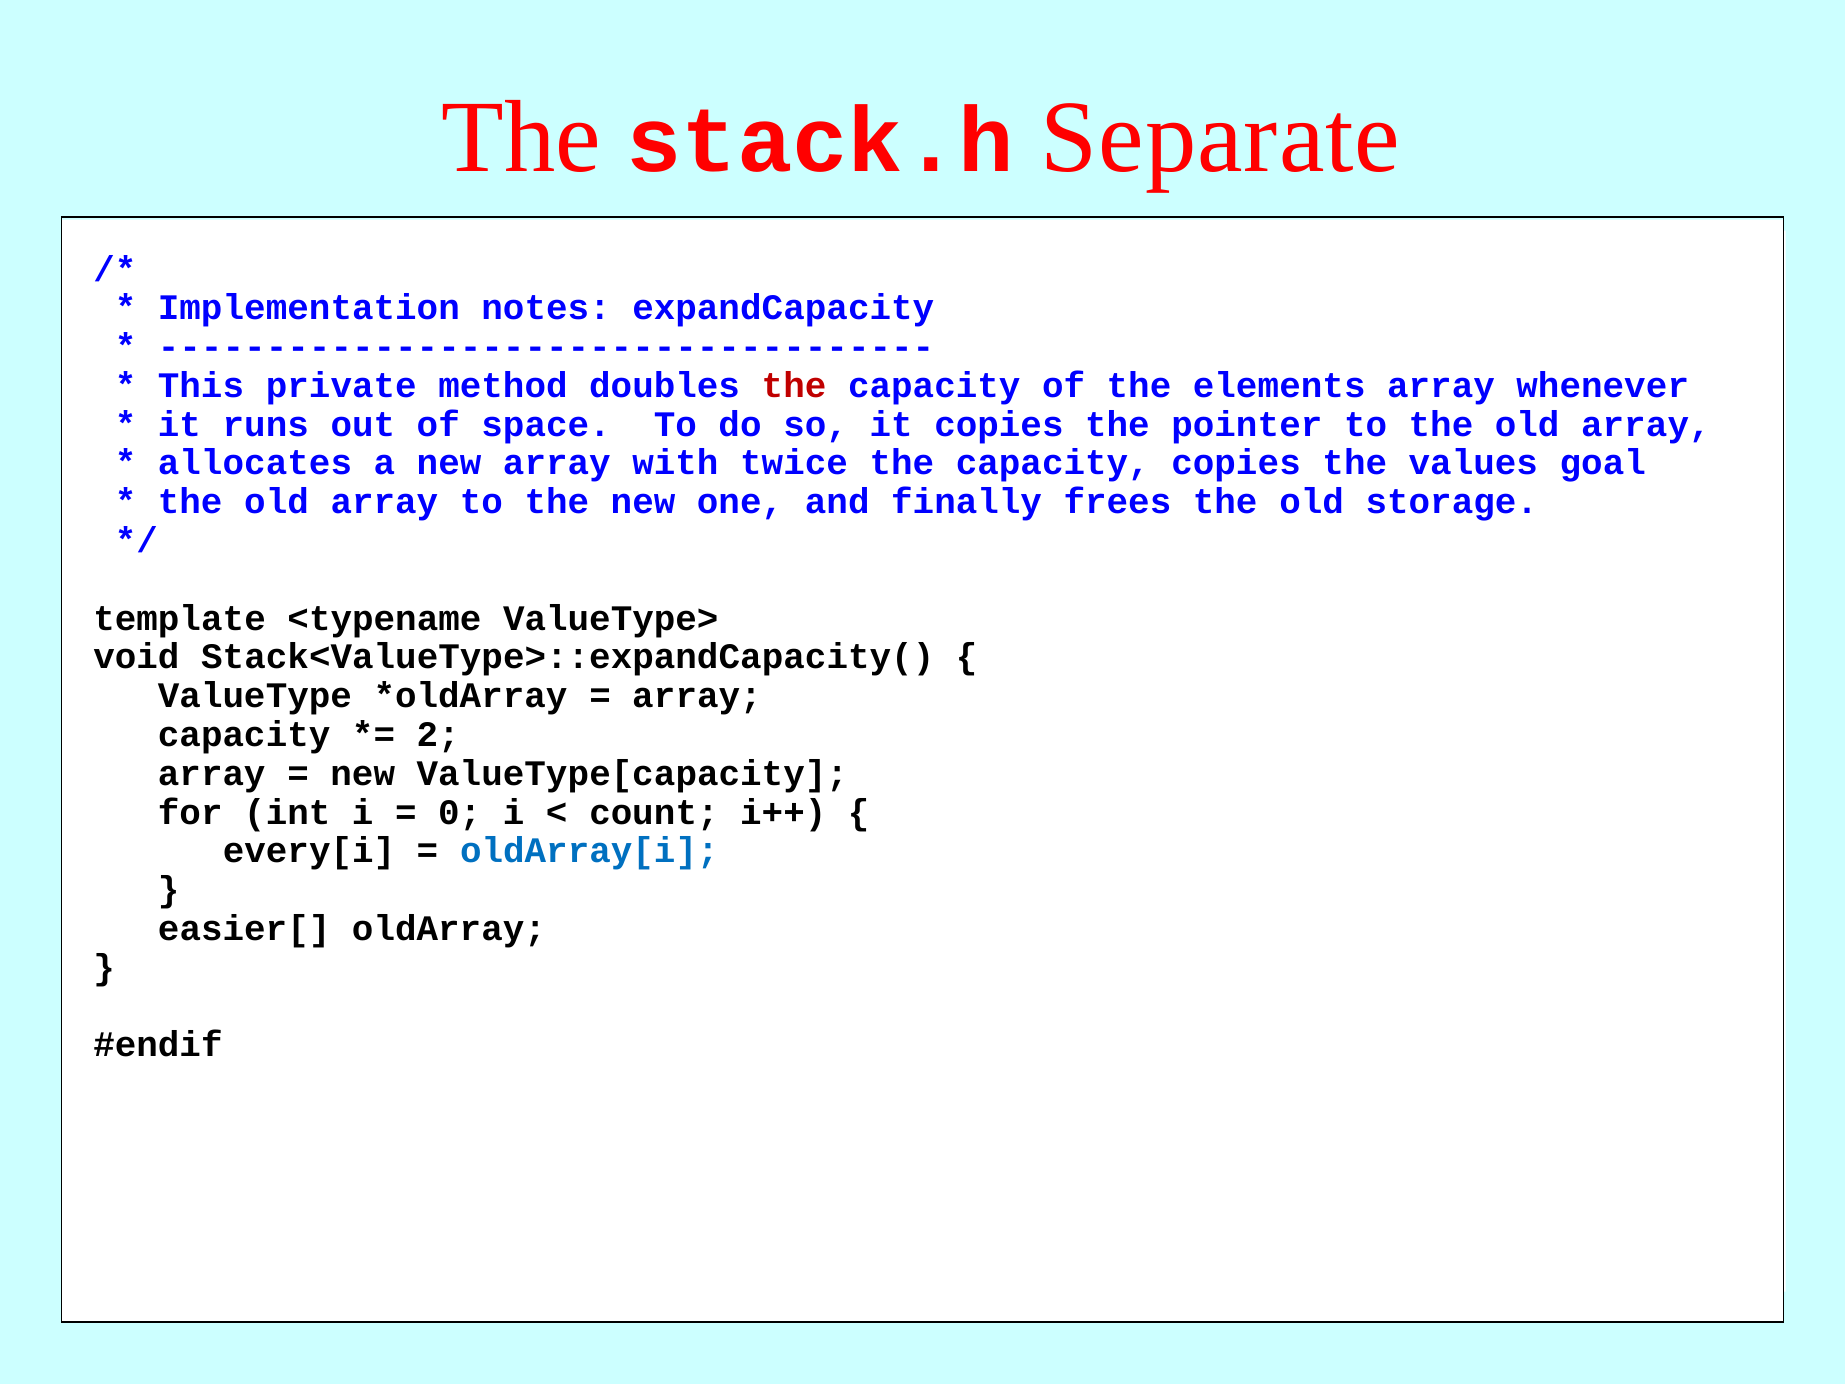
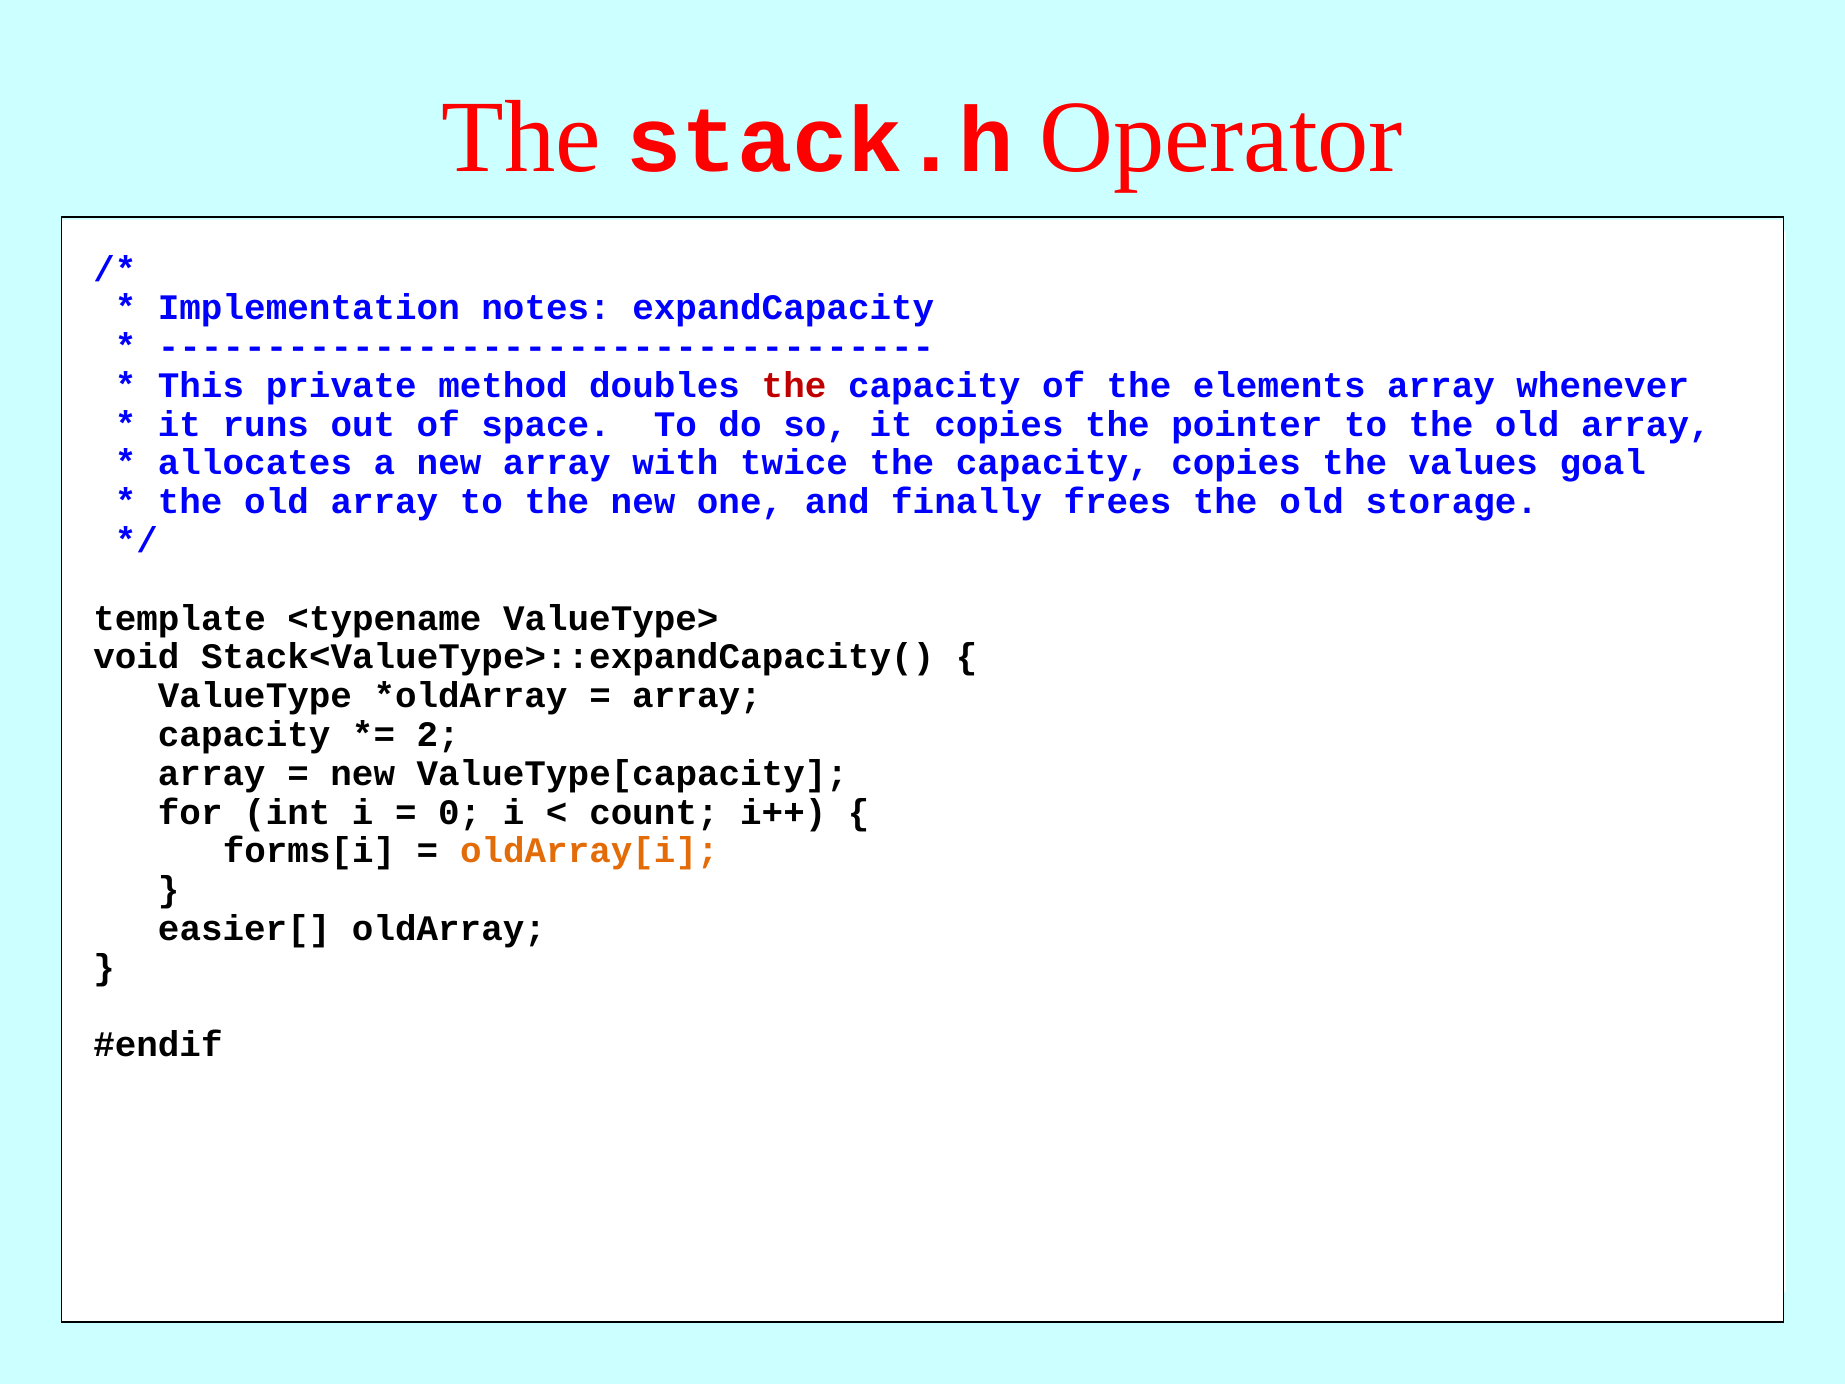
Separate: Separate -> Operator (1221, 138)
every[i: every[i -> forms[i (309, 851)
oldArray[i colour: blue -> orange (589, 851)
